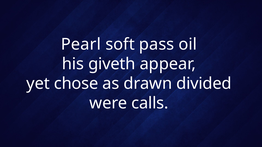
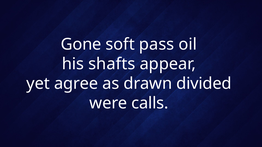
Pearl: Pearl -> Gone (81, 45)
giveth: giveth -> shafts (112, 64)
chose: chose -> agree (76, 84)
